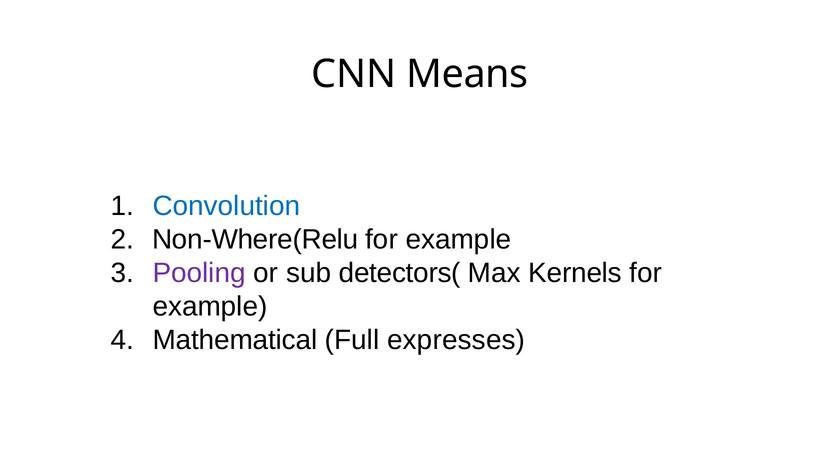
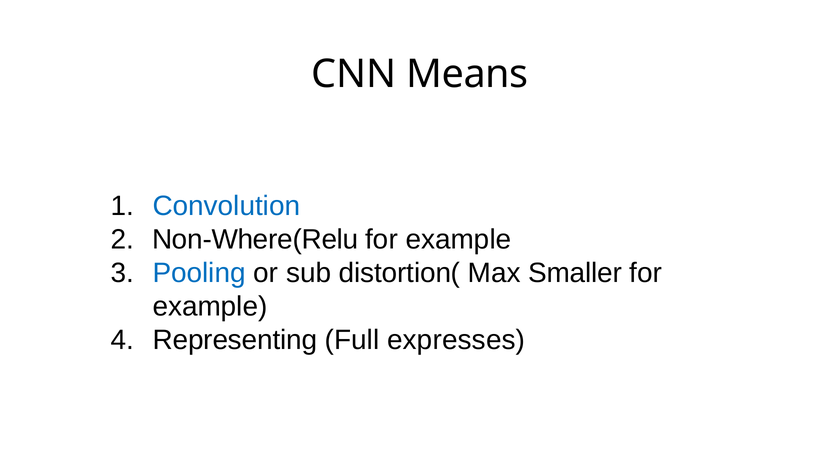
Pooling colour: purple -> blue (199, 273)
detectors(: detectors( -> distortion( (400, 273)
Kernels: Kernels -> Smaller (575, 273)
Mathematical: Mathematical -> Representing (235, 340)
